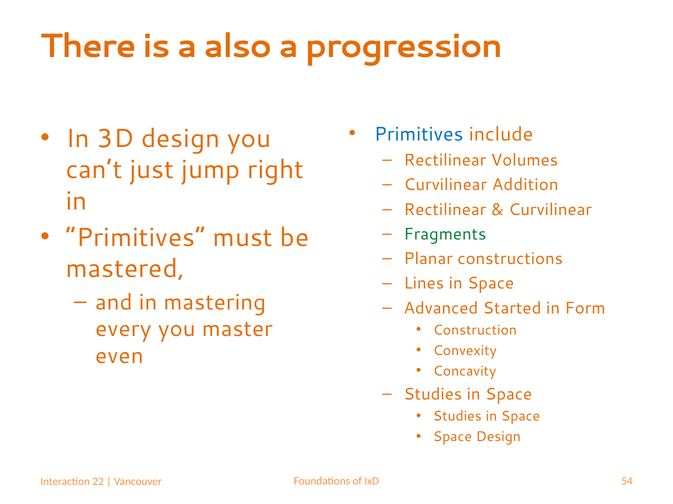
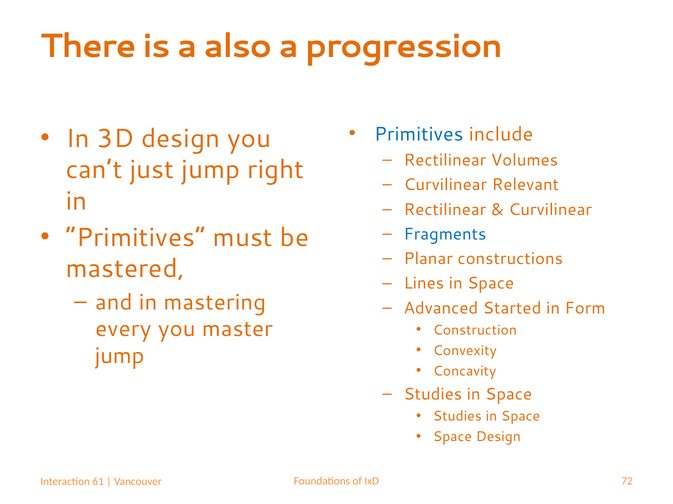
Addition: Addition -> Relevant (525, 185)
Fragments colour: green -> blue (445, 234)
even: even -> jump (120, 356)
54: 54 -> 72 (627, 482)
22: 22 -> 61 (98, 482)
